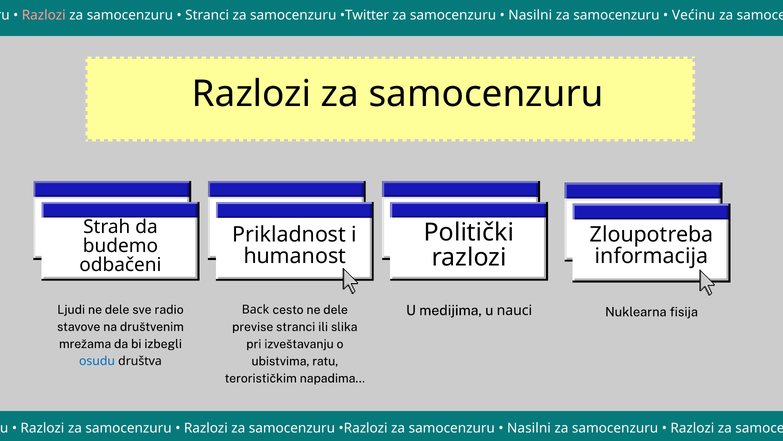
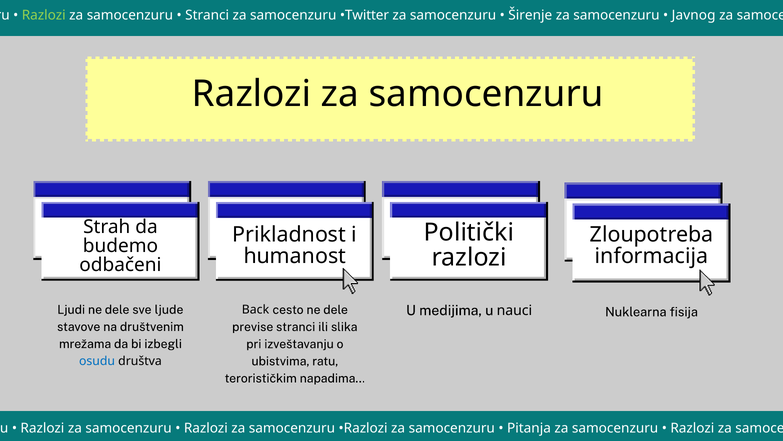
Razlozi colour: pink -> light green (44, 15)
Nasilni: Nasilni -> Širenje (530, 15)
Većinu: Većinu -> Javnog (694, 15)
radio: radio -> ljude (169, 309)
Nasilni: Nasilni -> Pitanja (529, 428)
